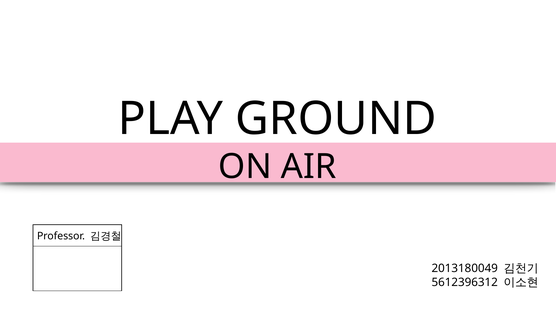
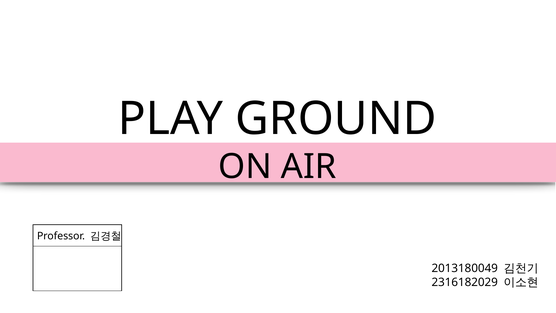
5612396312: 5612396312 -> 2316182029 (465, 282)
